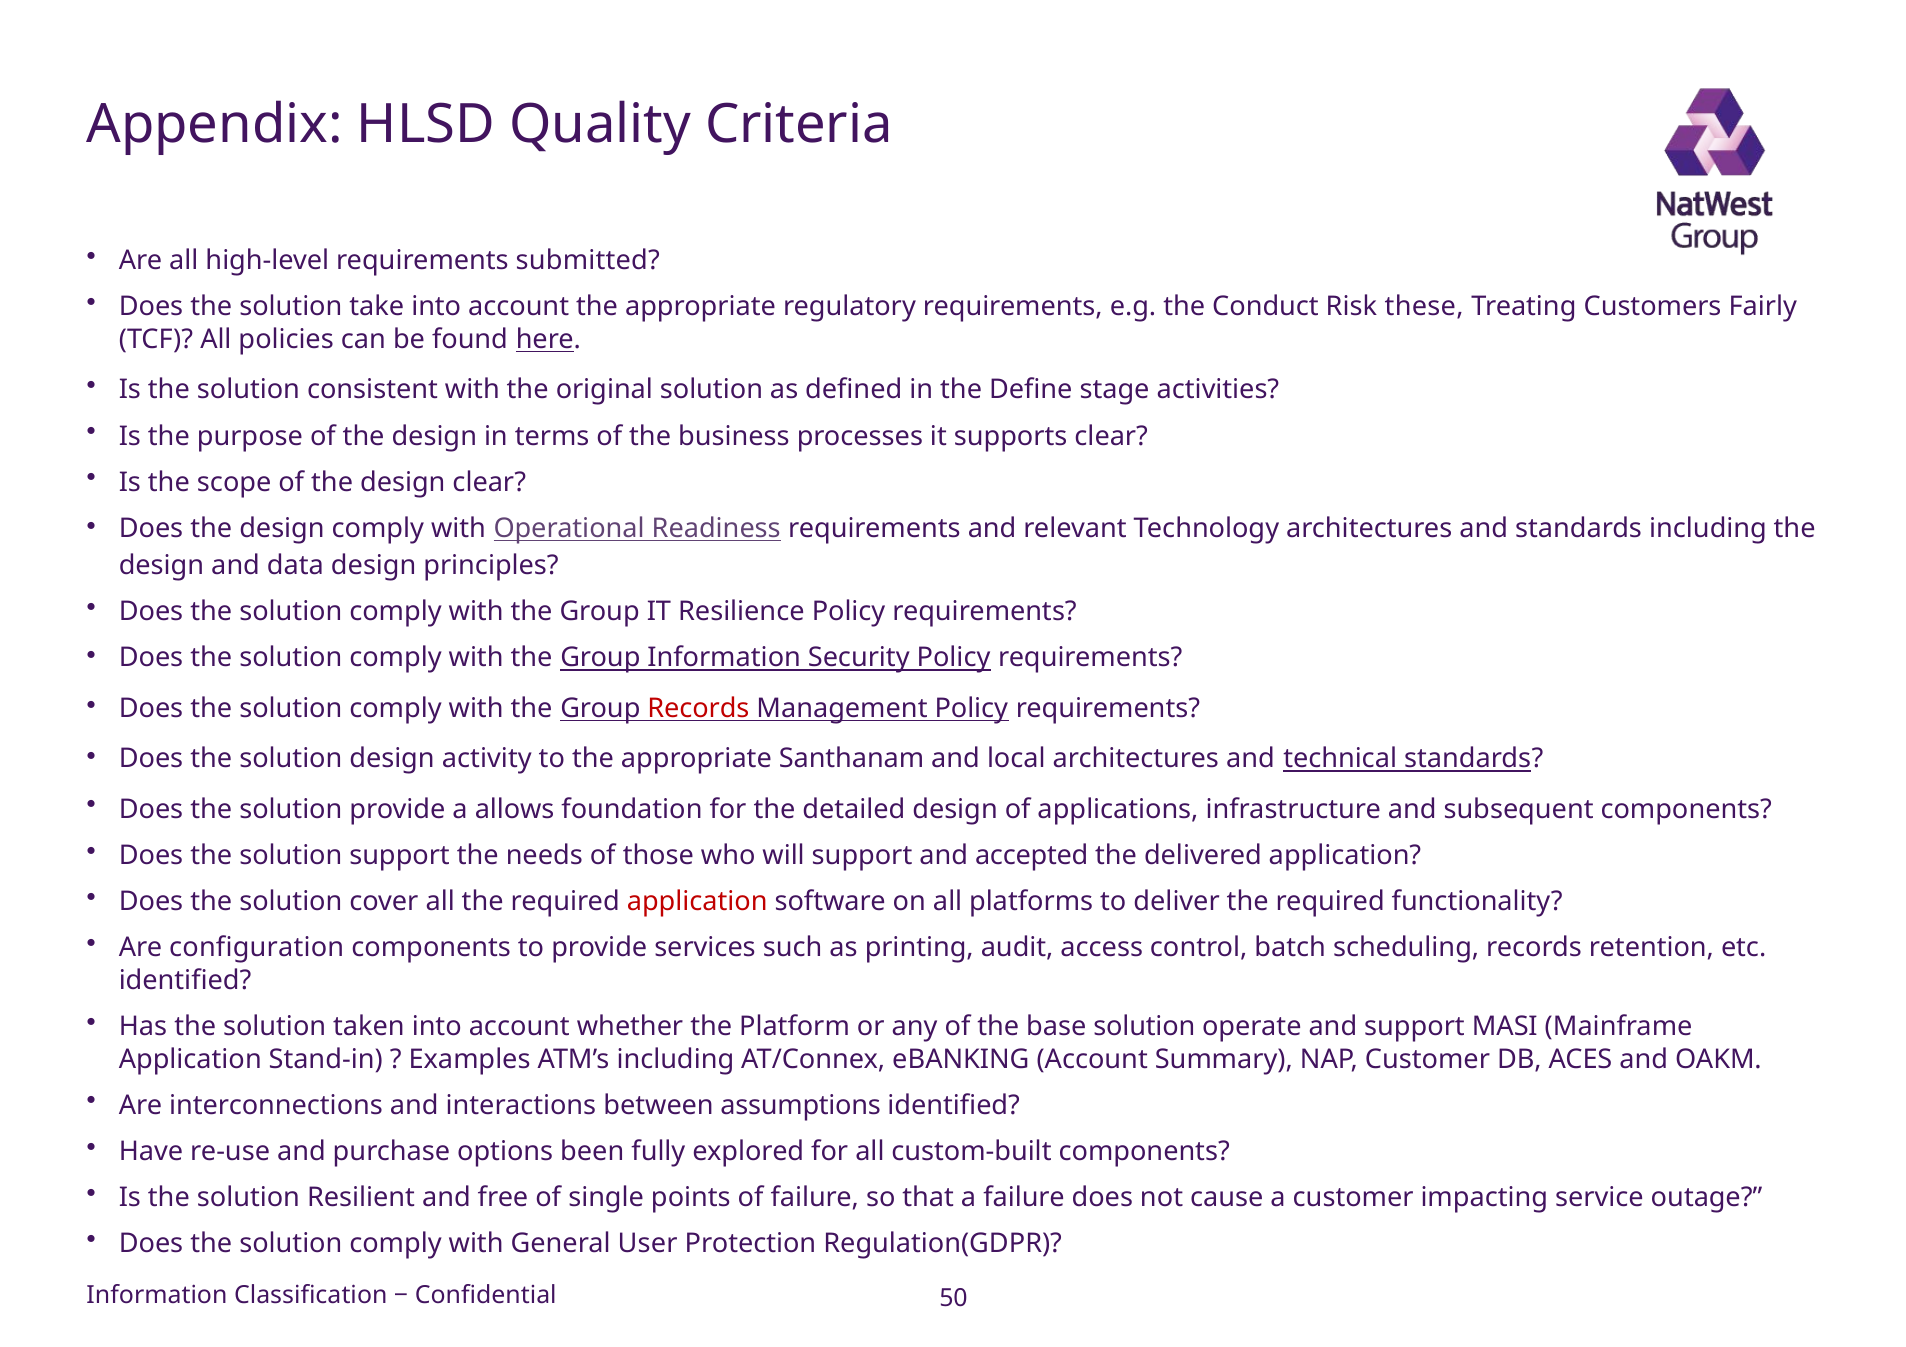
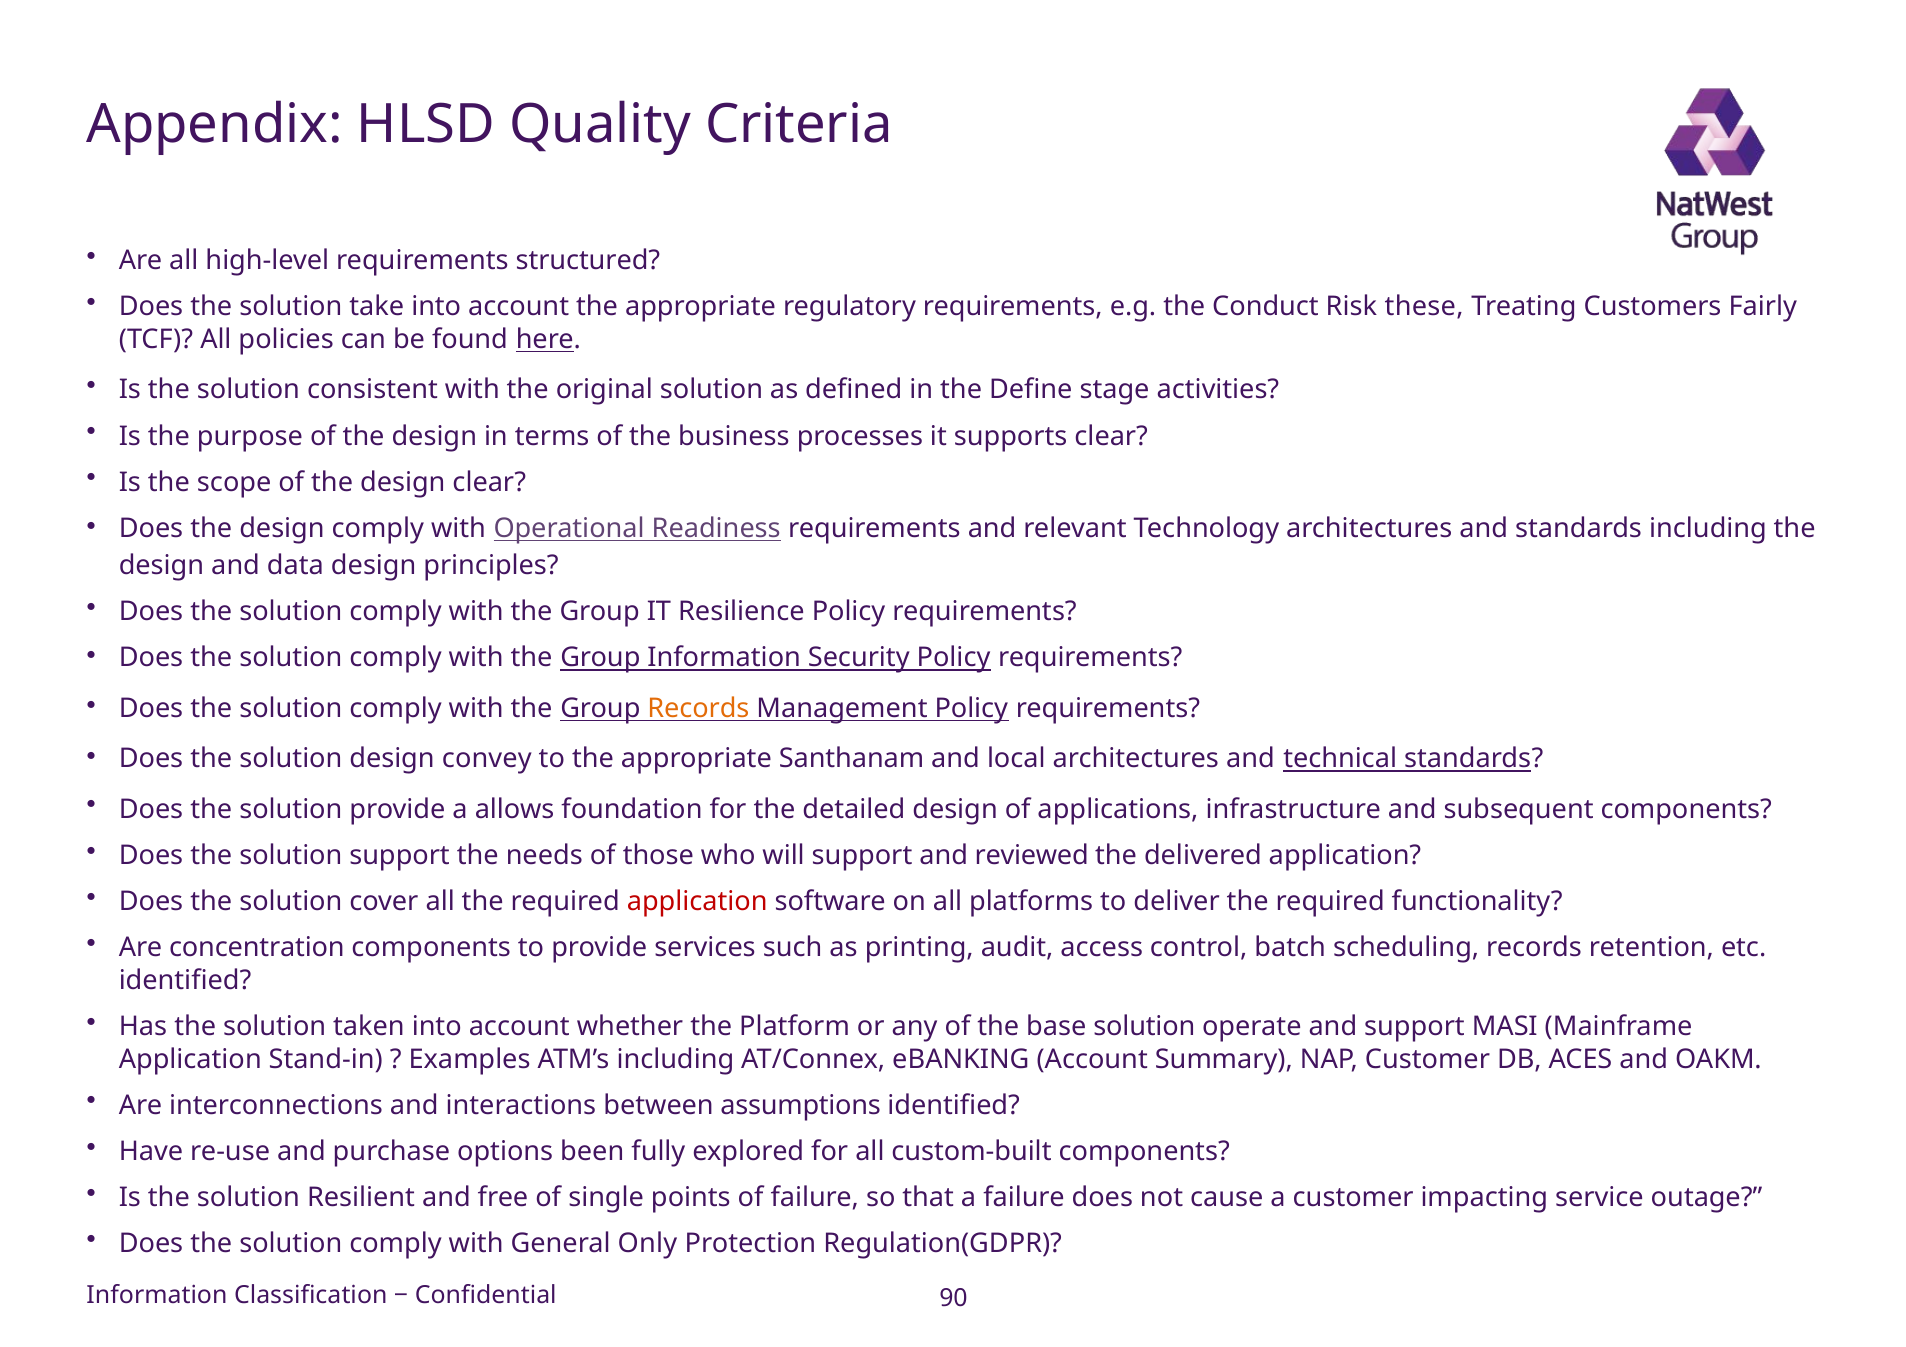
submitted: submitted -> structured (588, 261)
Records colour: red -> orange (698, 709)
activity: activity -> convey (487, 759)
accepted: accepted -> reviewed (1032, 856)
configuration: configuration -> concentration (257, 948)
User: User -> Only (648, 1245)
50: 50 -> 90 (953, 1299)
